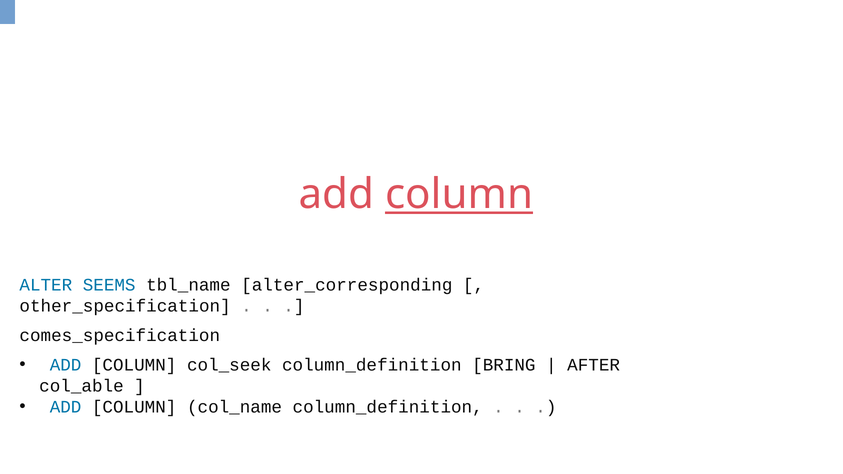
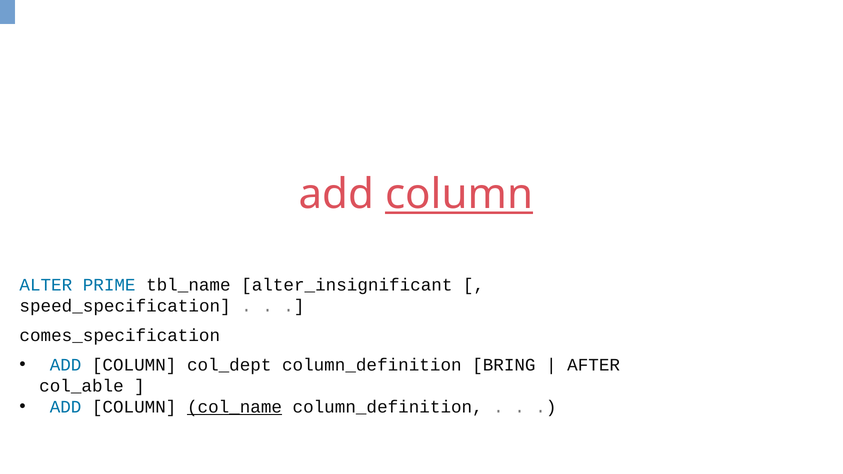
SEEMS: SEEMS -> PRIME (109, 285)
alter_corresponding: alter_corresponding -> alter_insignificant (347, 285)
other_specification: other_specification -> speed_specification (125, 306)
col_seek: col_seek -> col_dept (229, 365)
col_name underline: none -> present (235, 407)
